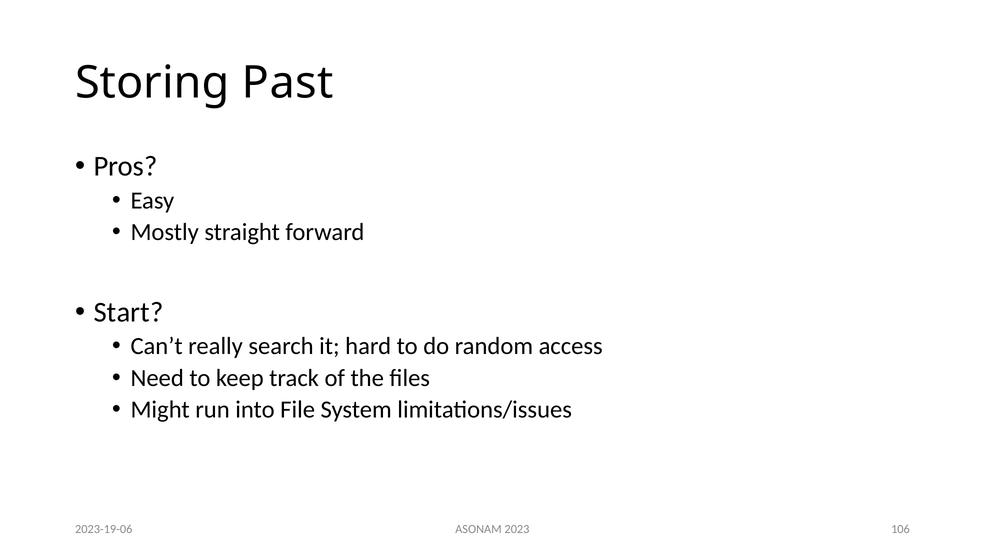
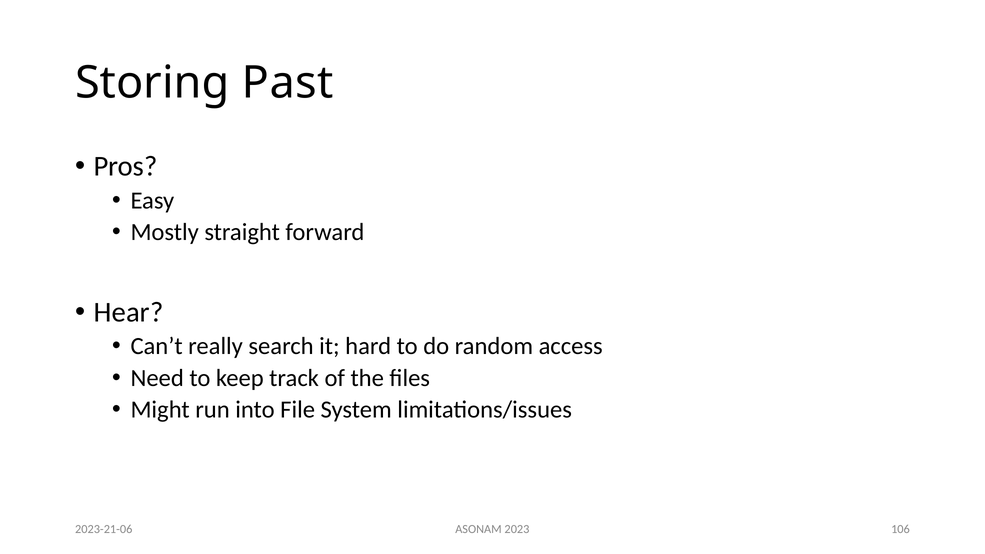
Start: Start -> Hear (128, 312)
2023-19-06: 2023-19-06 -> 2023-21-06 (104, 529)
